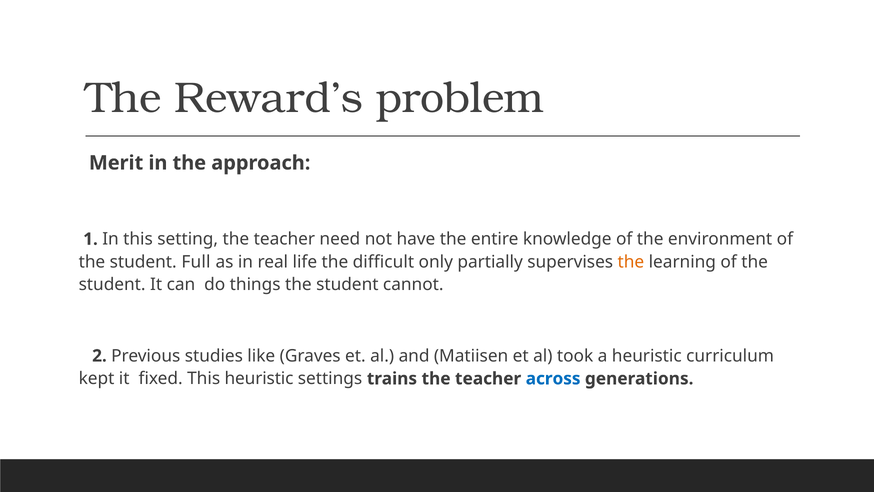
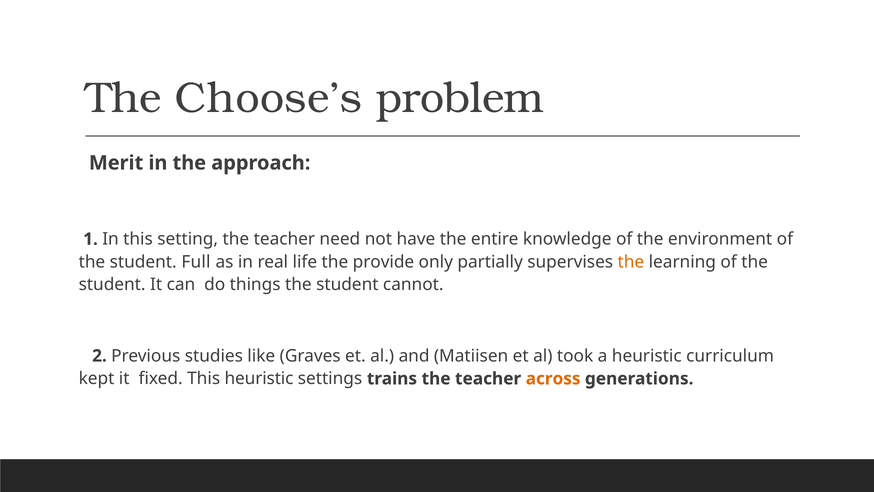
Reward’s: Reward’s -> Choose’s (268, 98)
difficult: difficult -> provide (383, 262)
across colour: blue -> orange (553, 378)
